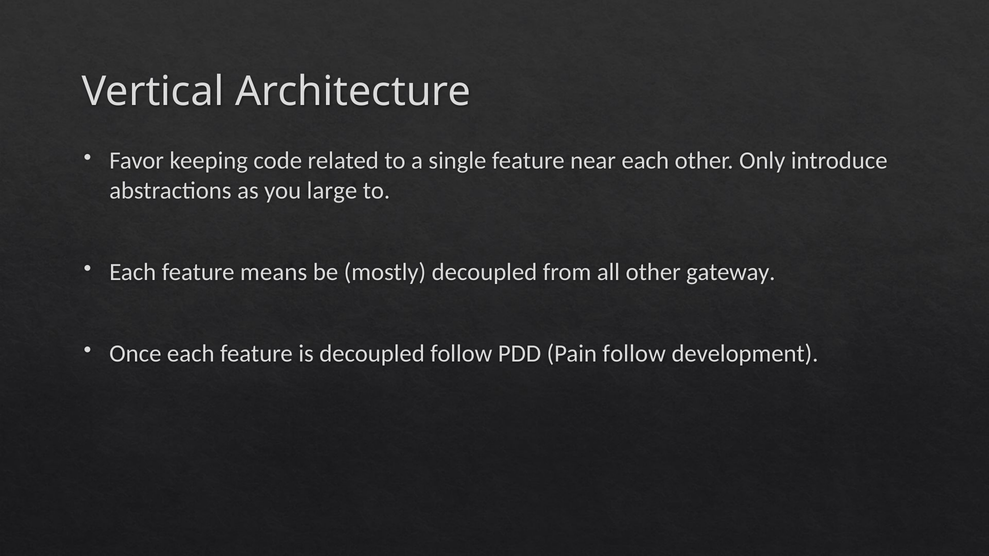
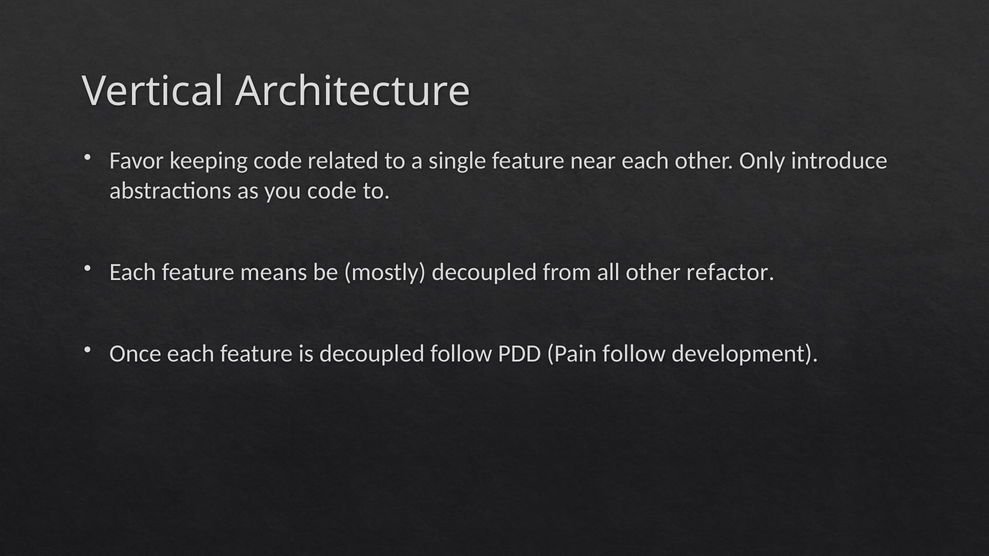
you large: large -> code (332, 190)
gateway: gateway -> refactor (731, 272)
